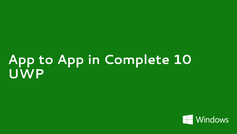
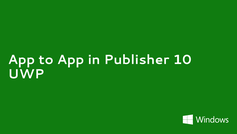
Complete: Complete -> Publisher (137, 59)
